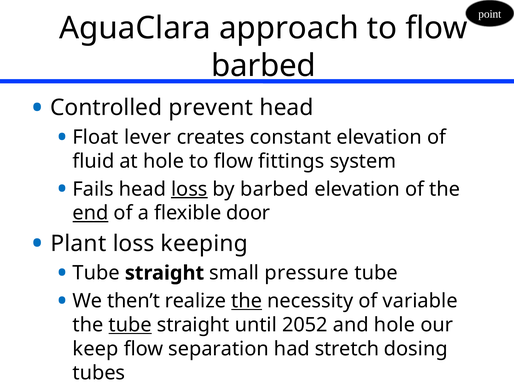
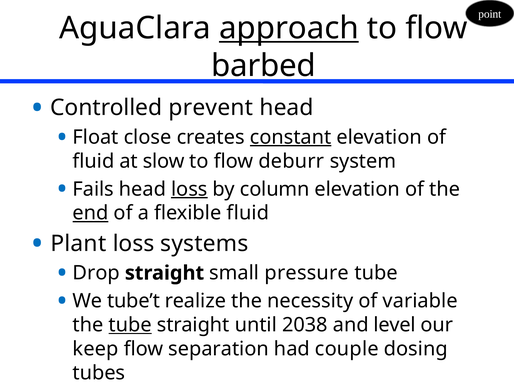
approach underline: none -> present (289, 28)
lever: lever -> close (148, 137)
constant underline: none -> present (291, 137)
at hole: hole -> slow (164, 161)
fittings: fittings -> deburr (291, 161)
by barbed: barbed -> column (275, 189)
flexible door: door -> fluid (248, 213)
keeping: keeping -> systems (204, 244)
Tube: Tube -> Drop (96, 273)
then’t: then’t -> tube’t (134, 301)
the underline: present -> none (247, 301)
2052: 2052 -> 2038 (305, 325)
and hole: hole -> level (395, 325)
stretch: stretch -> couple (347, 349)
